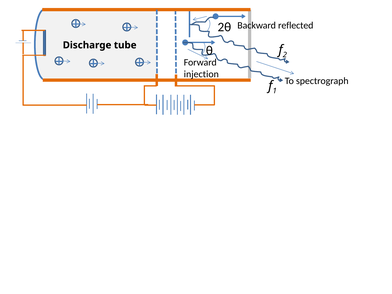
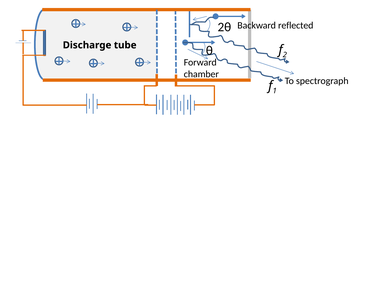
injection: injection -> chamber (201, 74)
